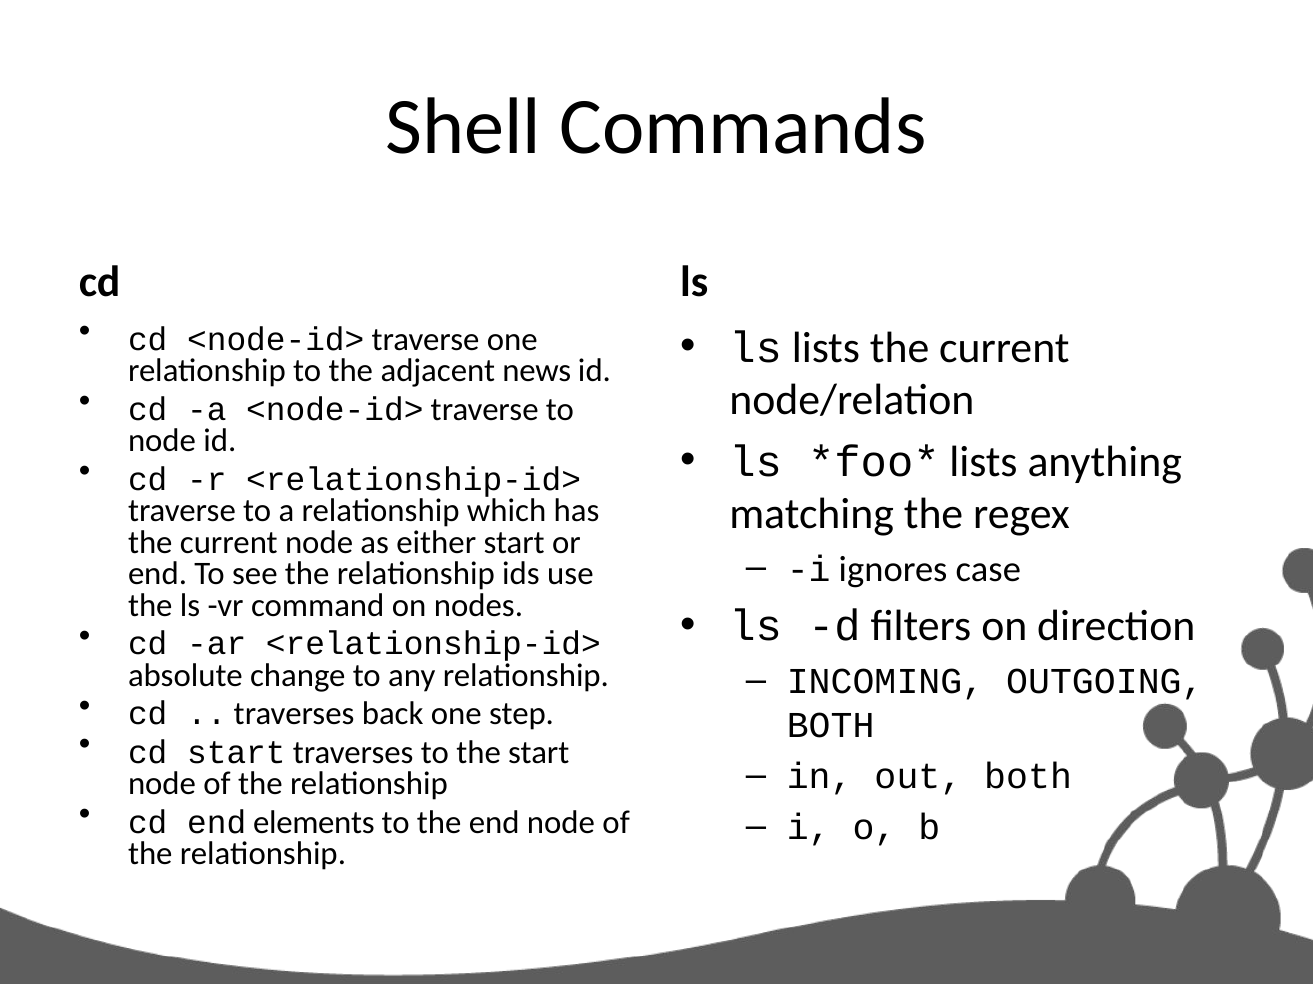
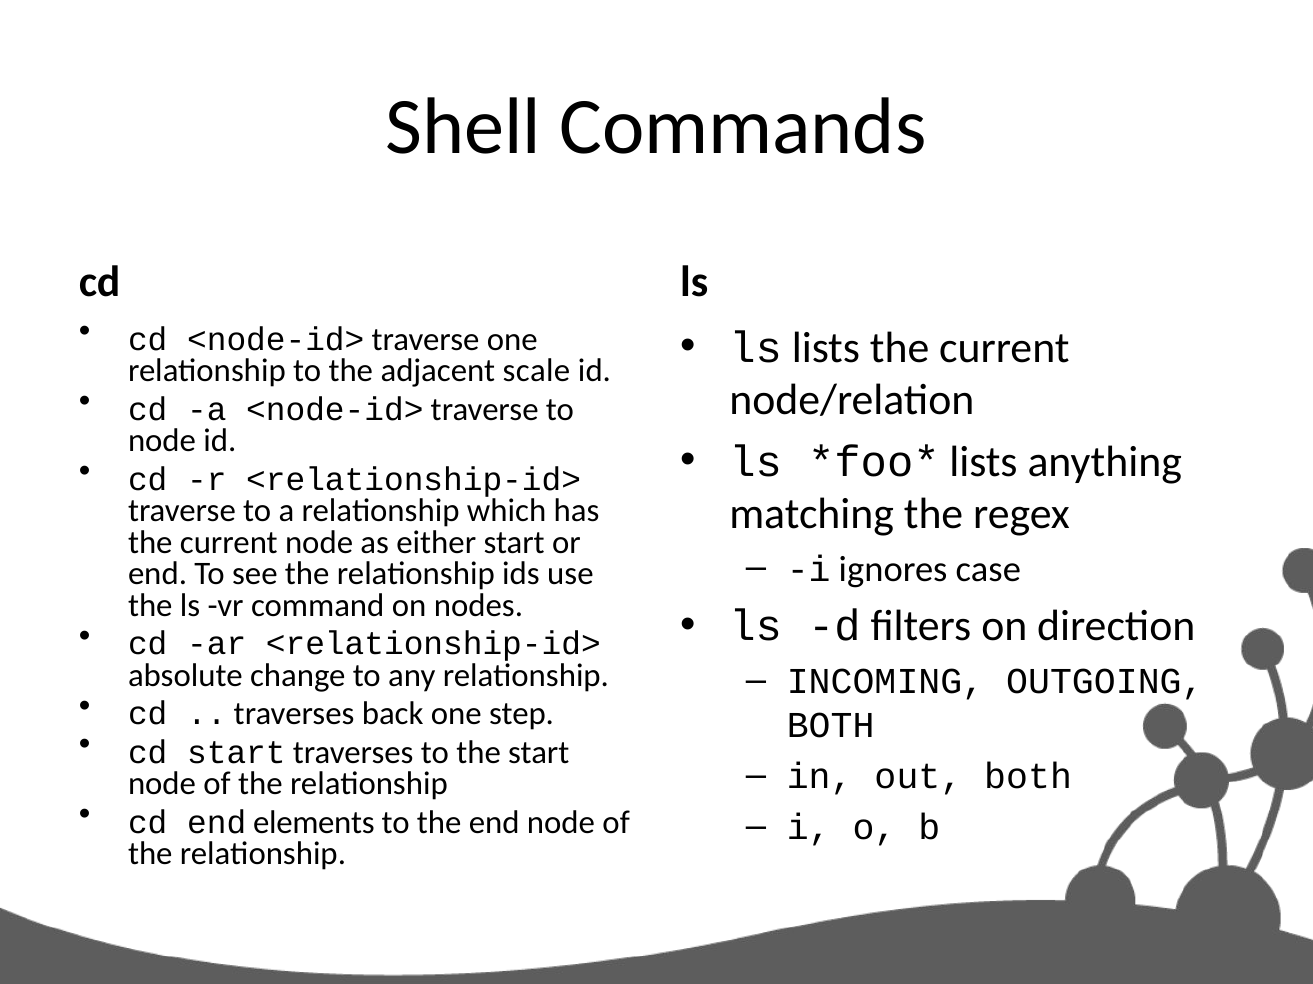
news: news -> scale (536, 371)
